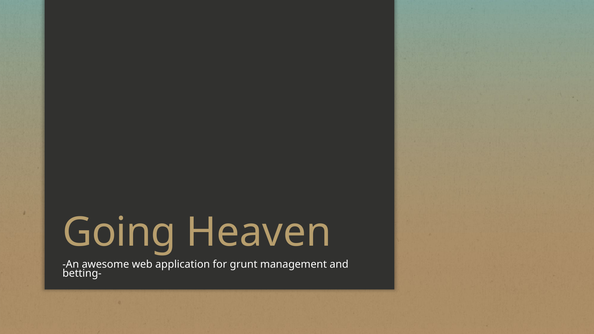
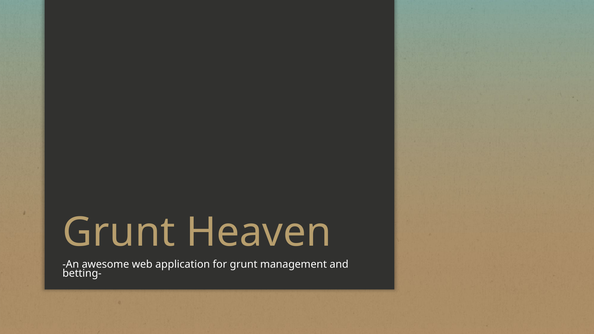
Going: Going -> Grunt (119, 233)
